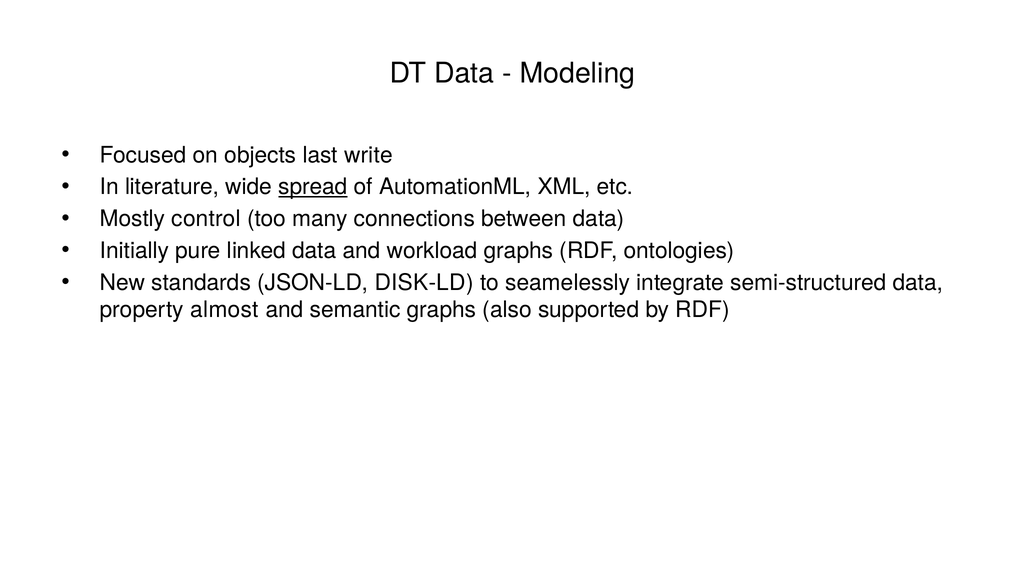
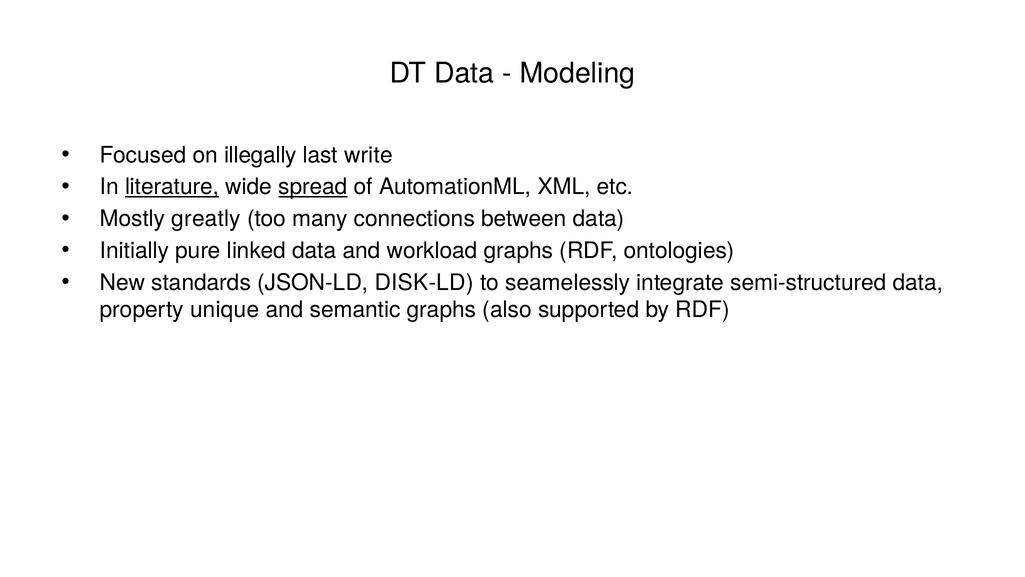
objects: objects -> illegally (260, 155)
literature underline: none -> present (172, 187)
control: control -> greatly (206, 219)
almost: almost -> unique (225, 310)
